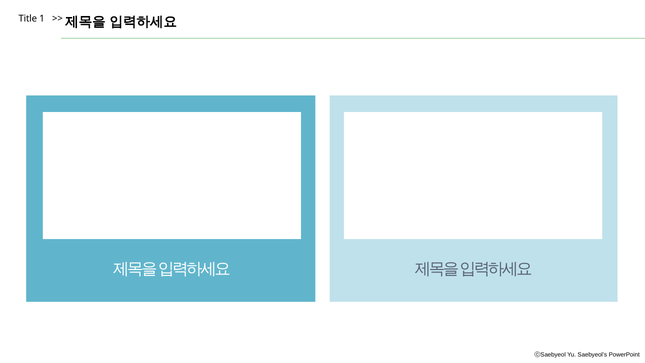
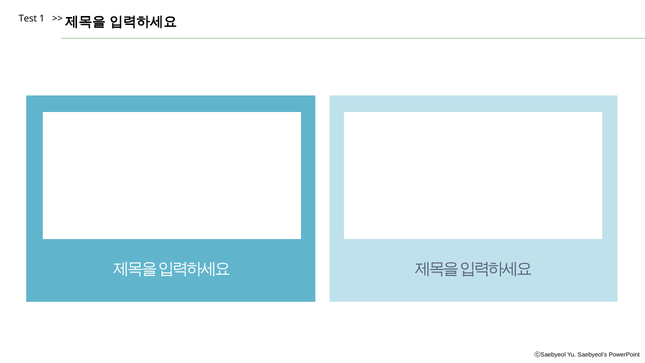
Title: Title -> Test (28, 19)
